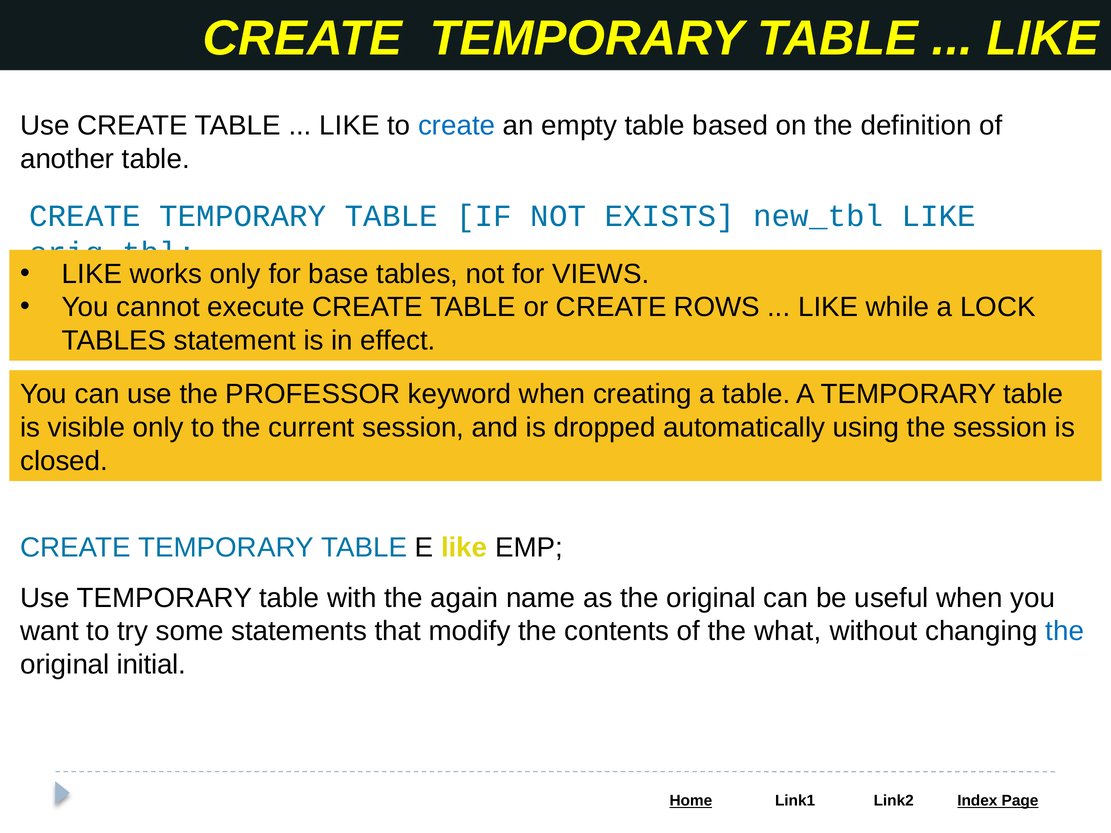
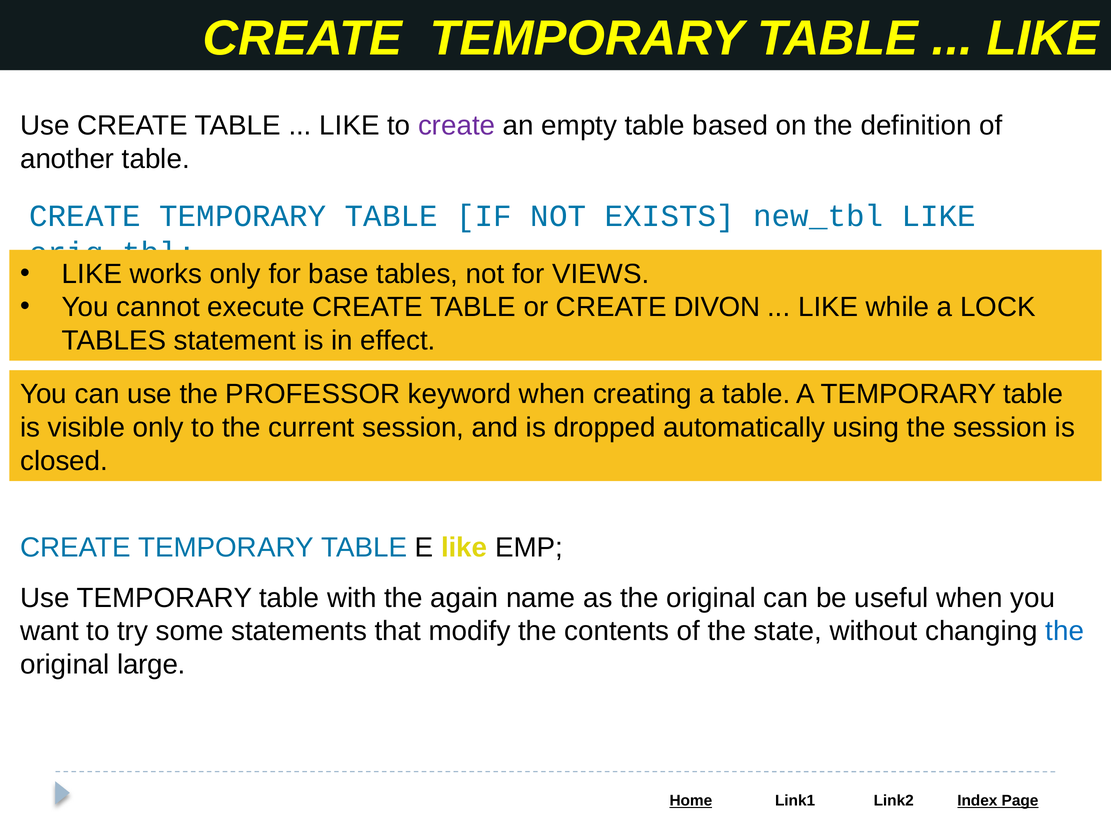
create colour: blue -> purple (457, 126)
ROWS: ROWS -> DIVON (717, 307)
what: what -> state (788, 631)
initial: initial -> large (151, 665)
